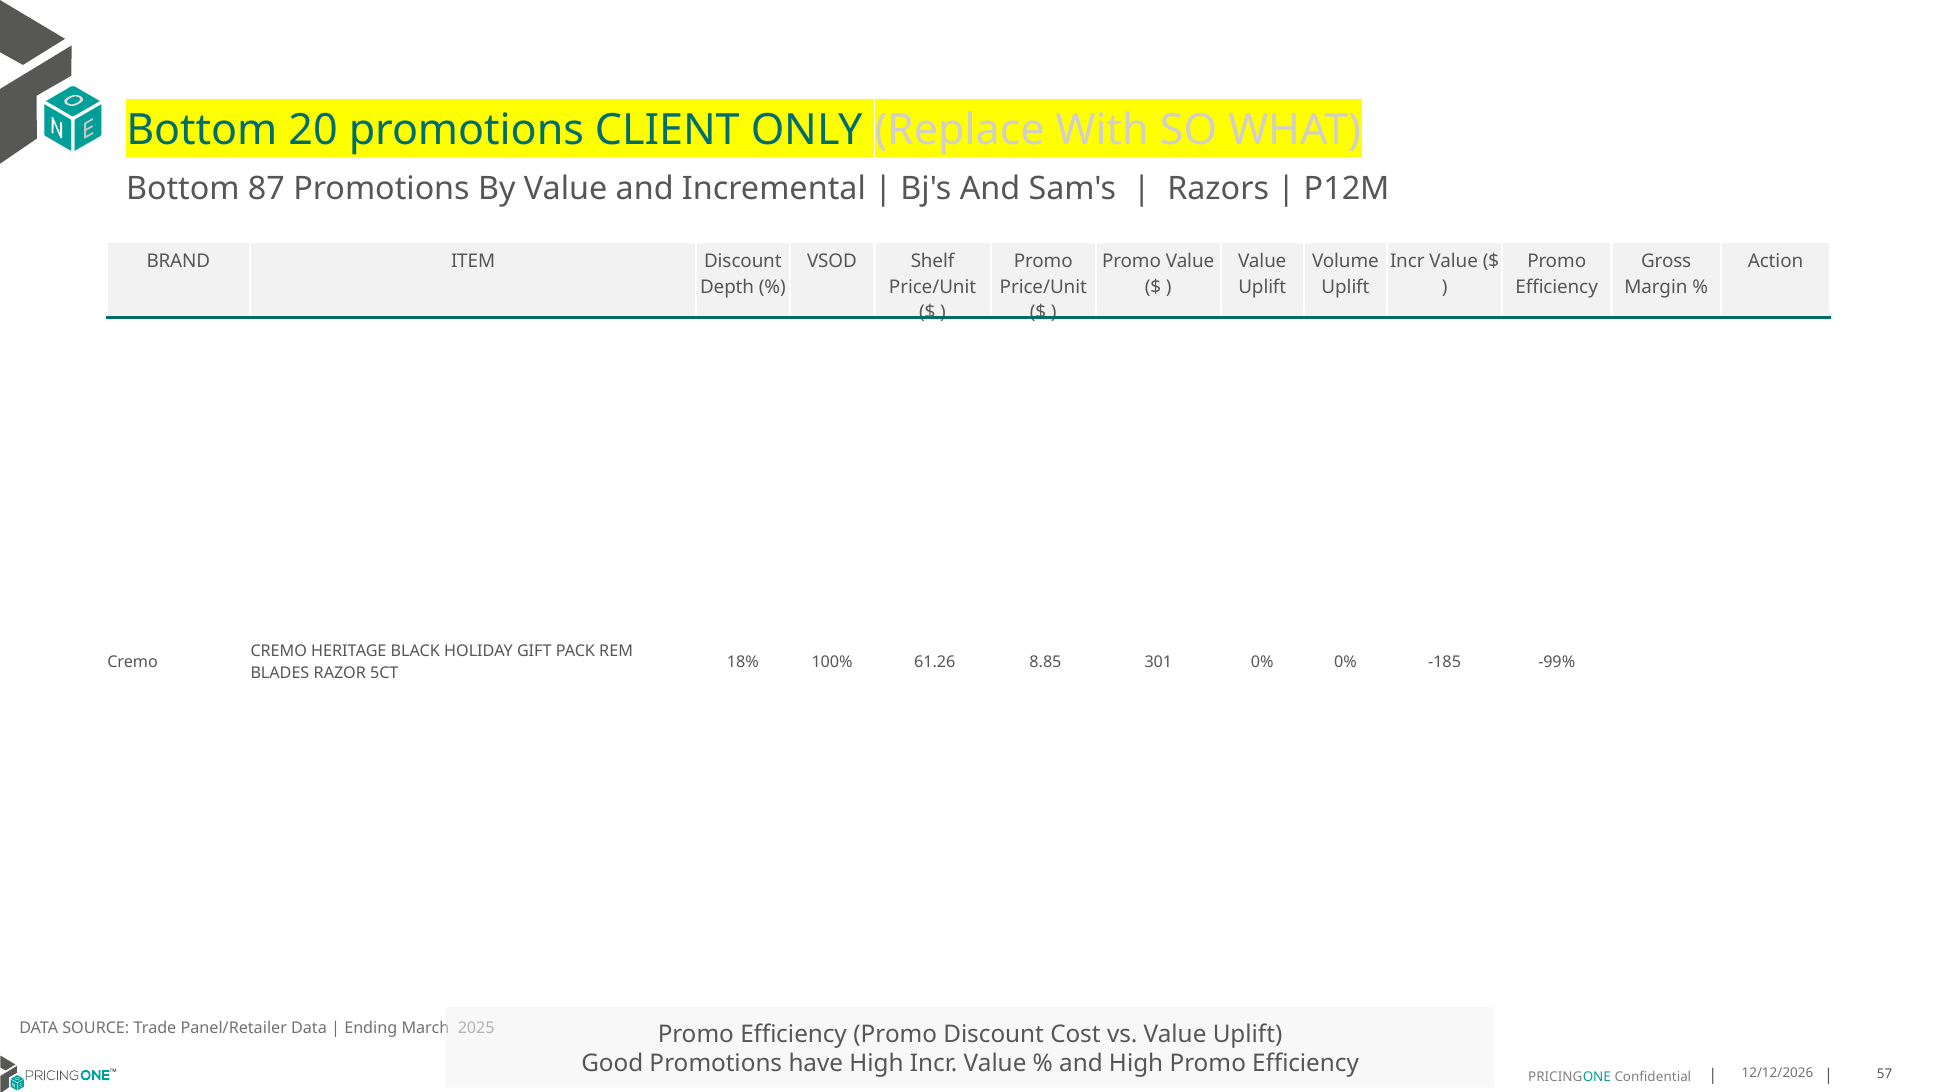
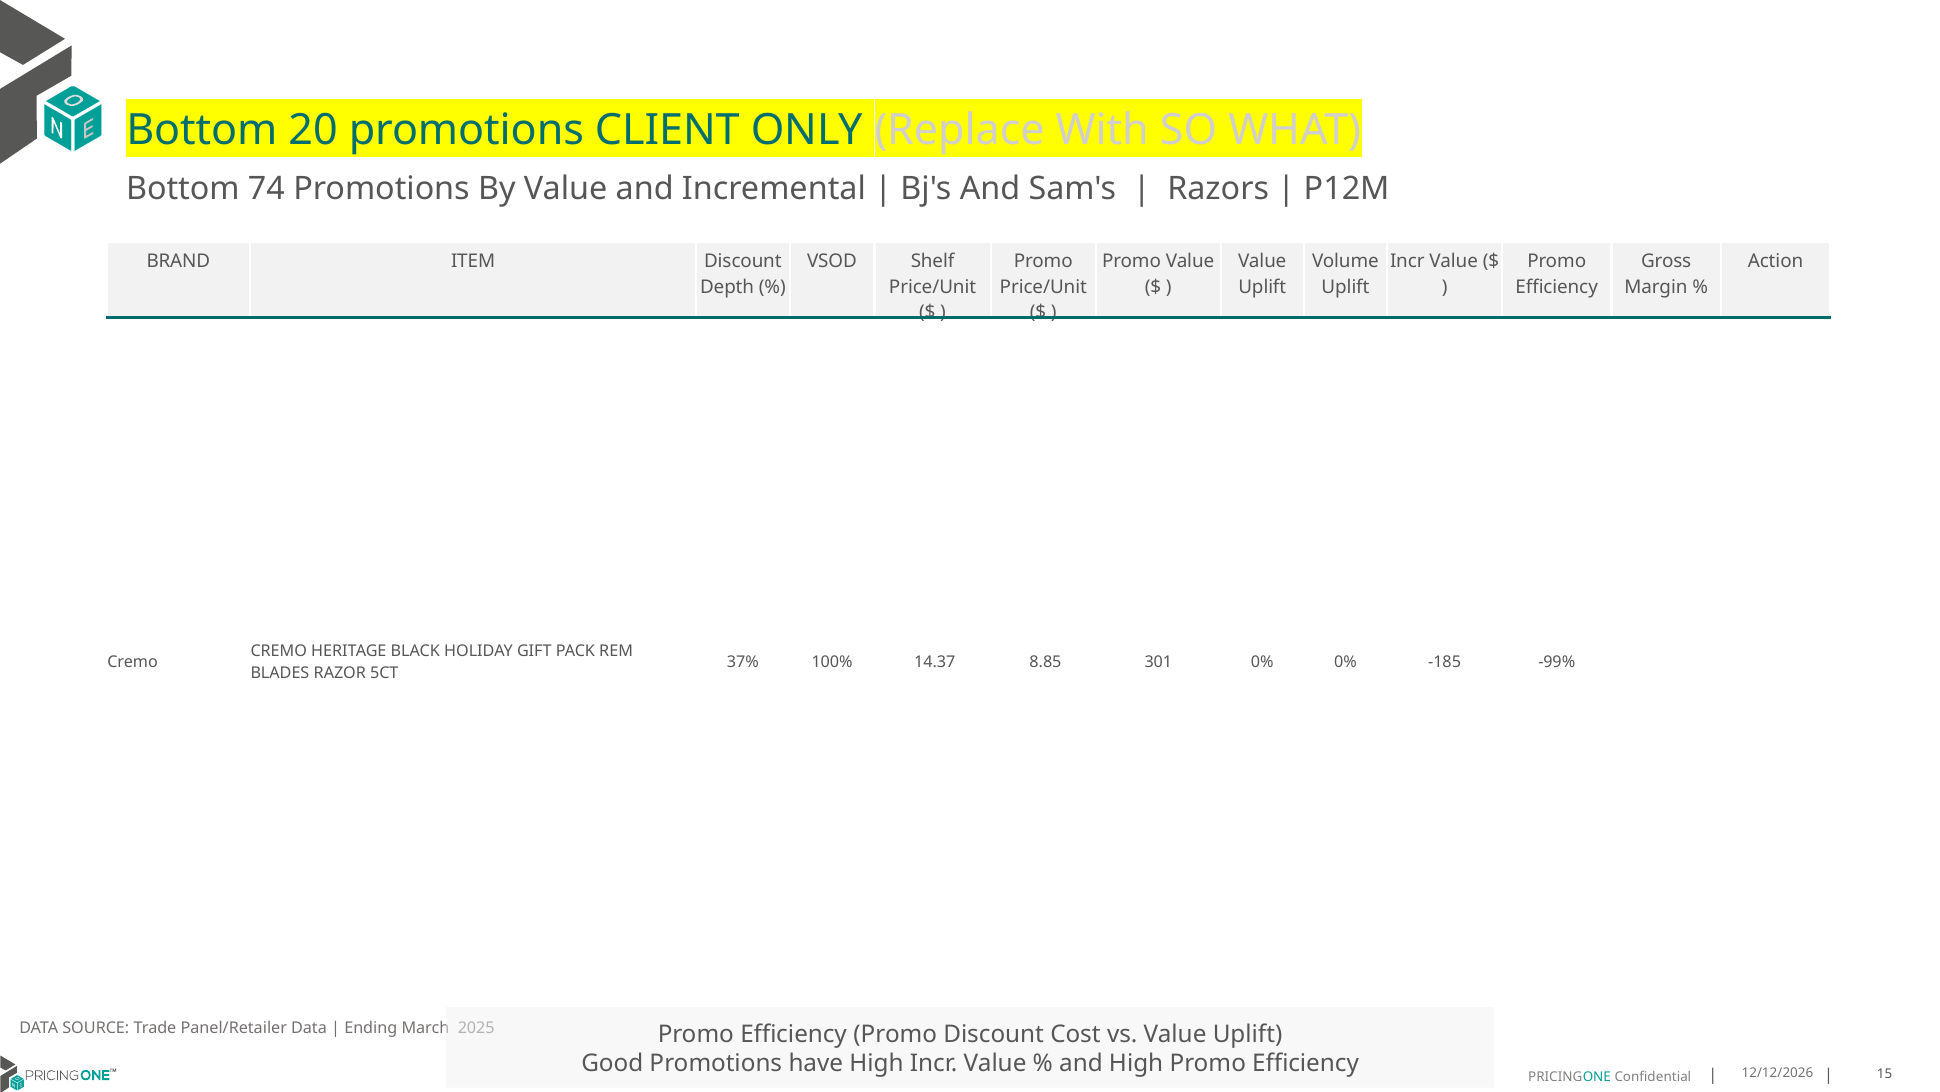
87: 87 -> 74 (266, 189)
18%: 18% -> 37% (743, 662)
61.26: 61.26 -> 14.37 (935, 662)
57: 57 -> 15 (1885, 1073)
